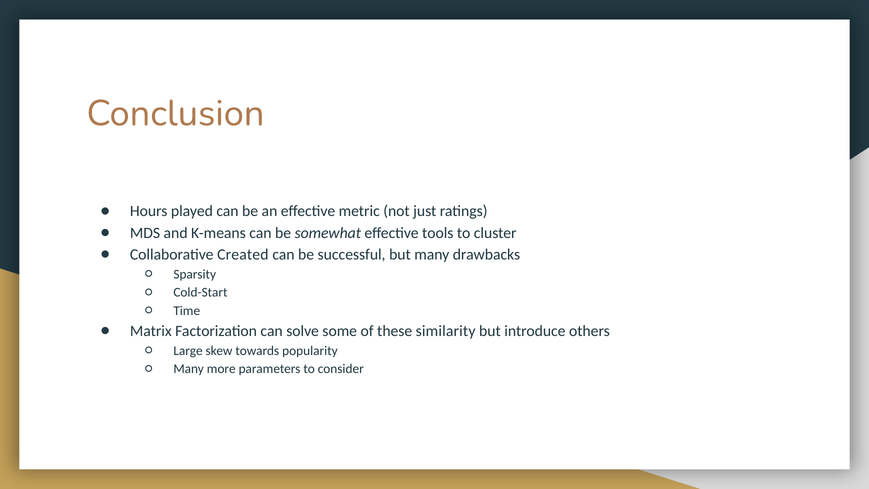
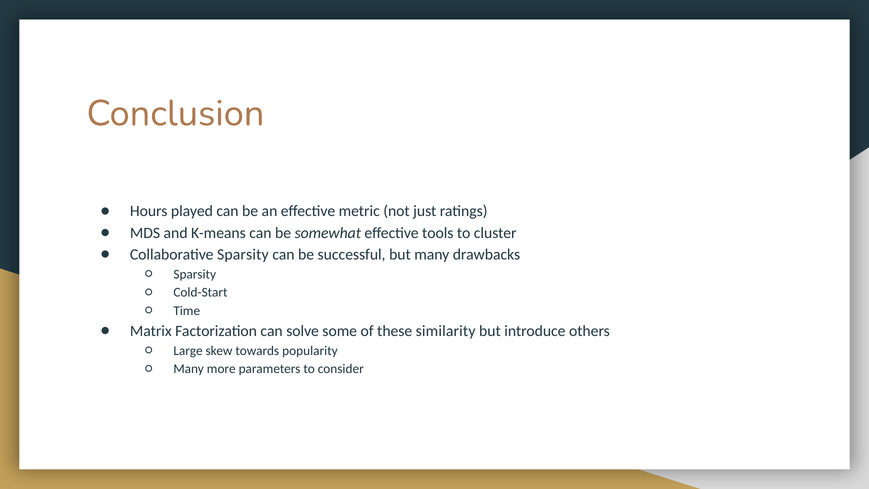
Collaborative Created: Created -> Sparsity (243, 255)
